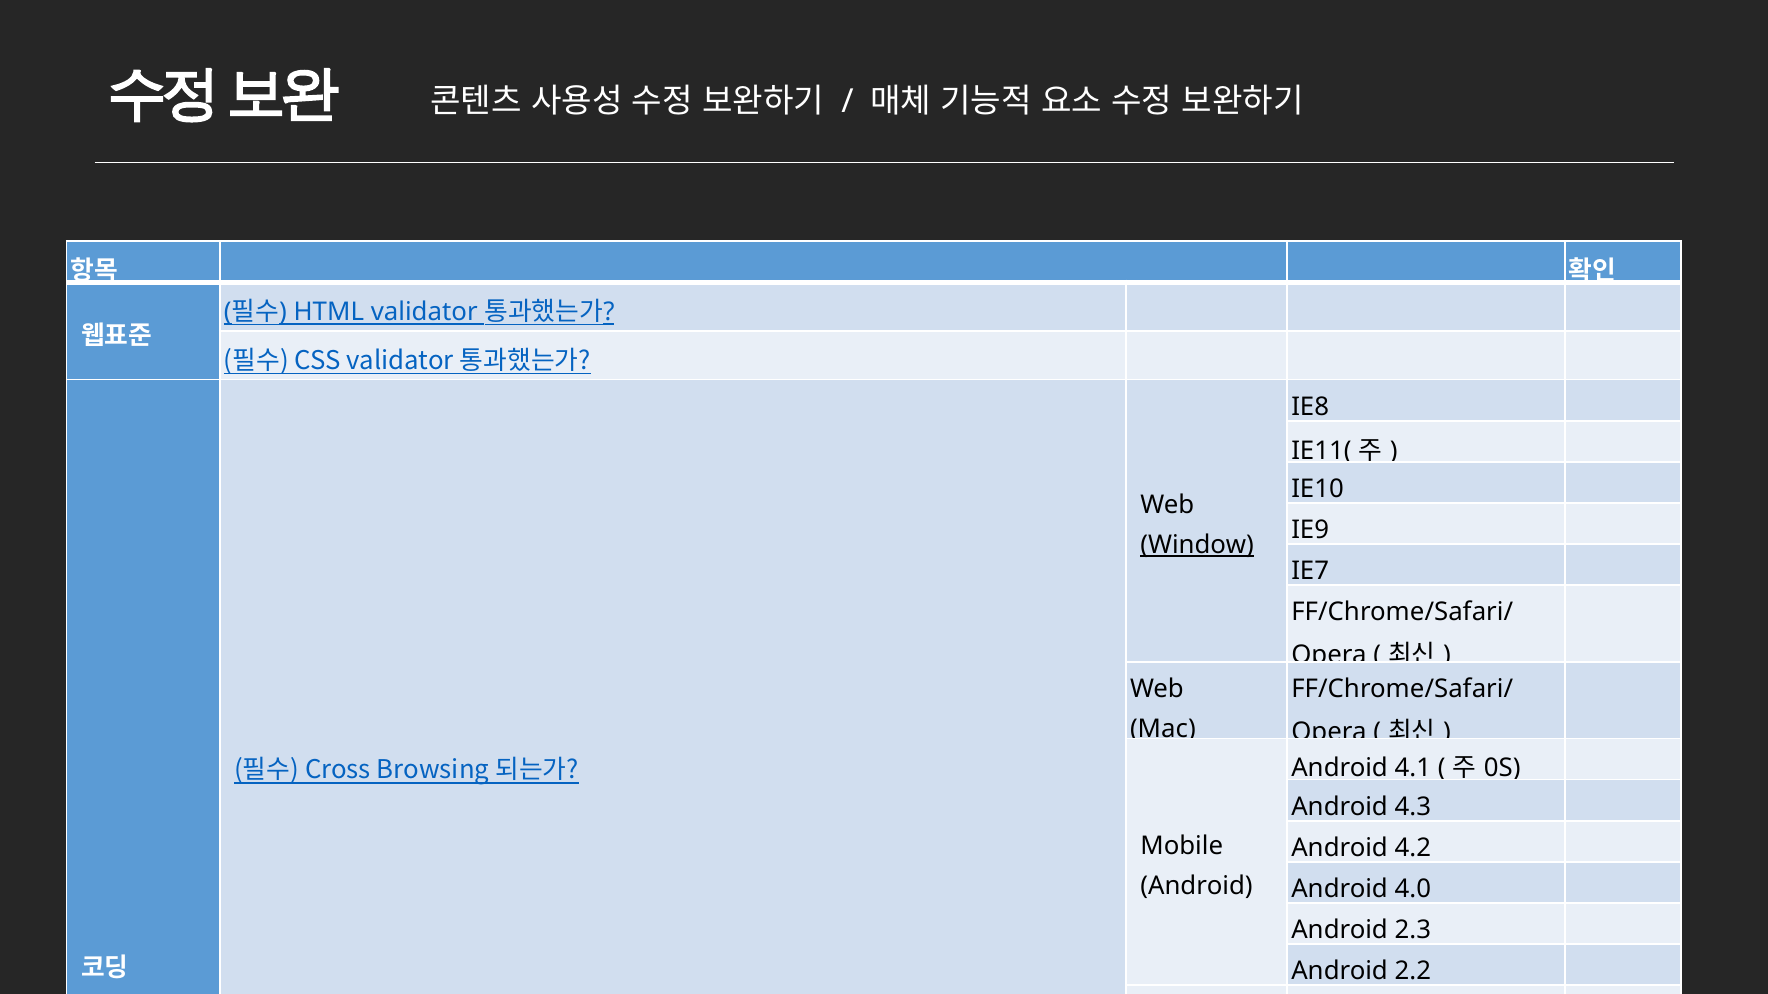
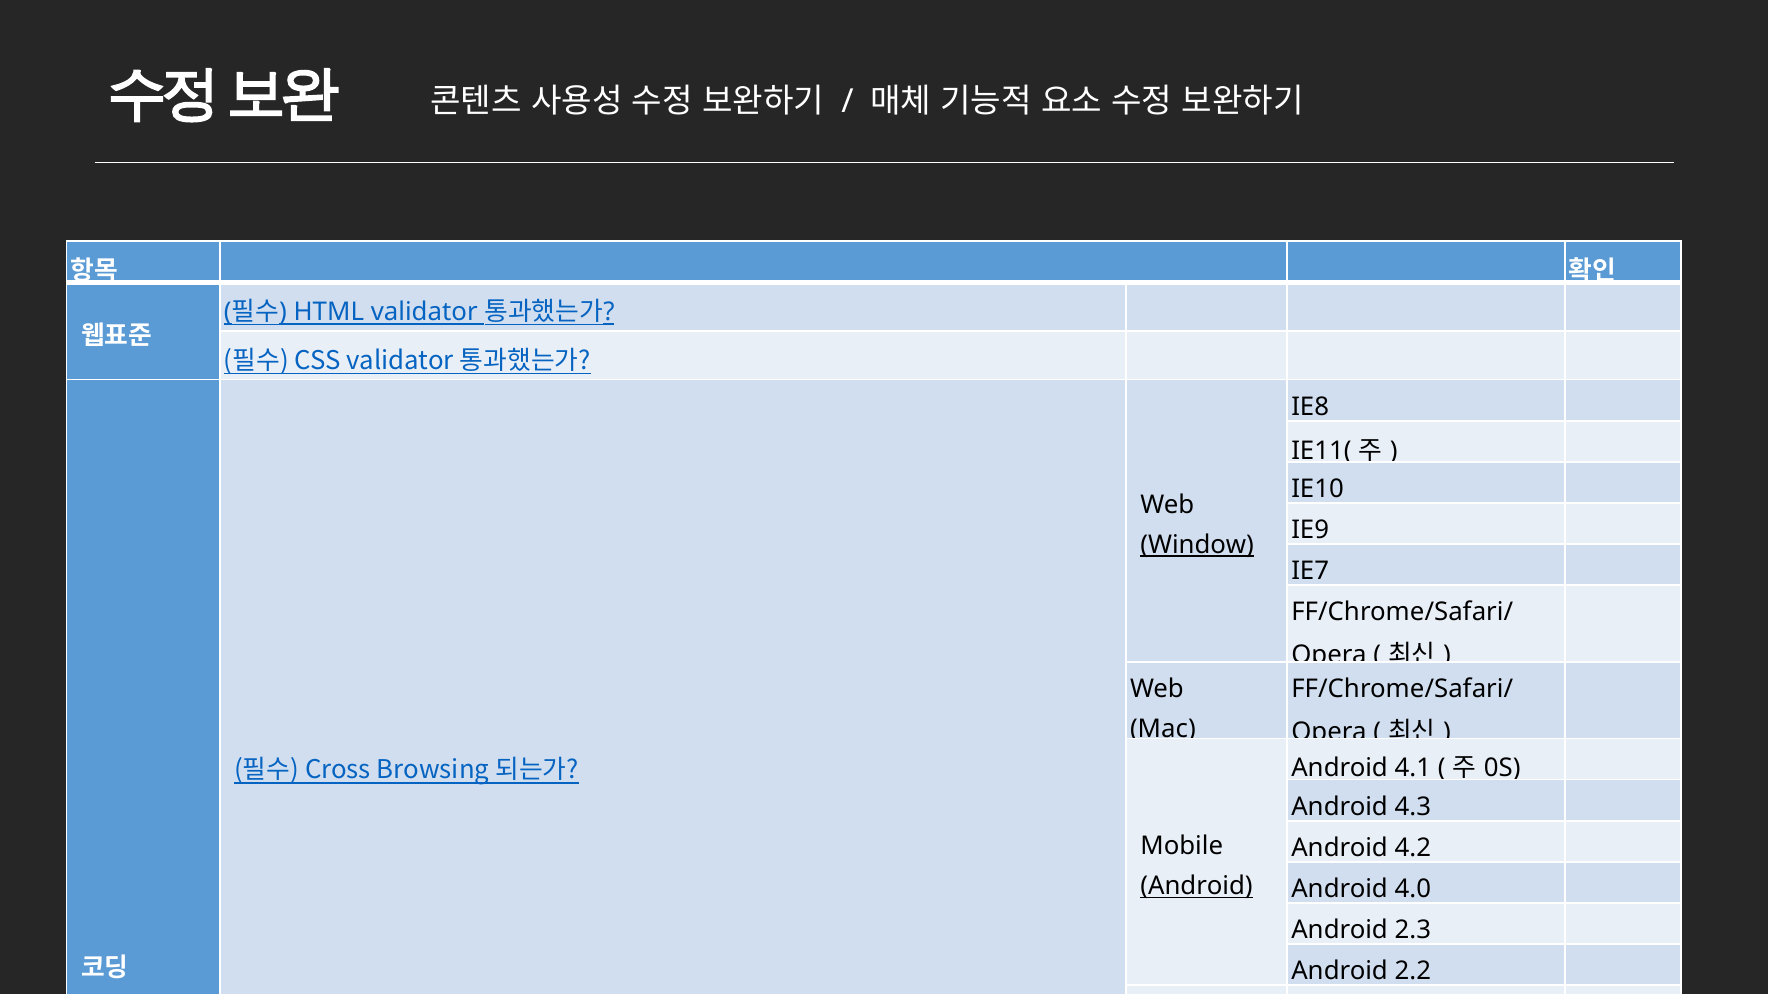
Android underline: none -> present (1197, 887)
